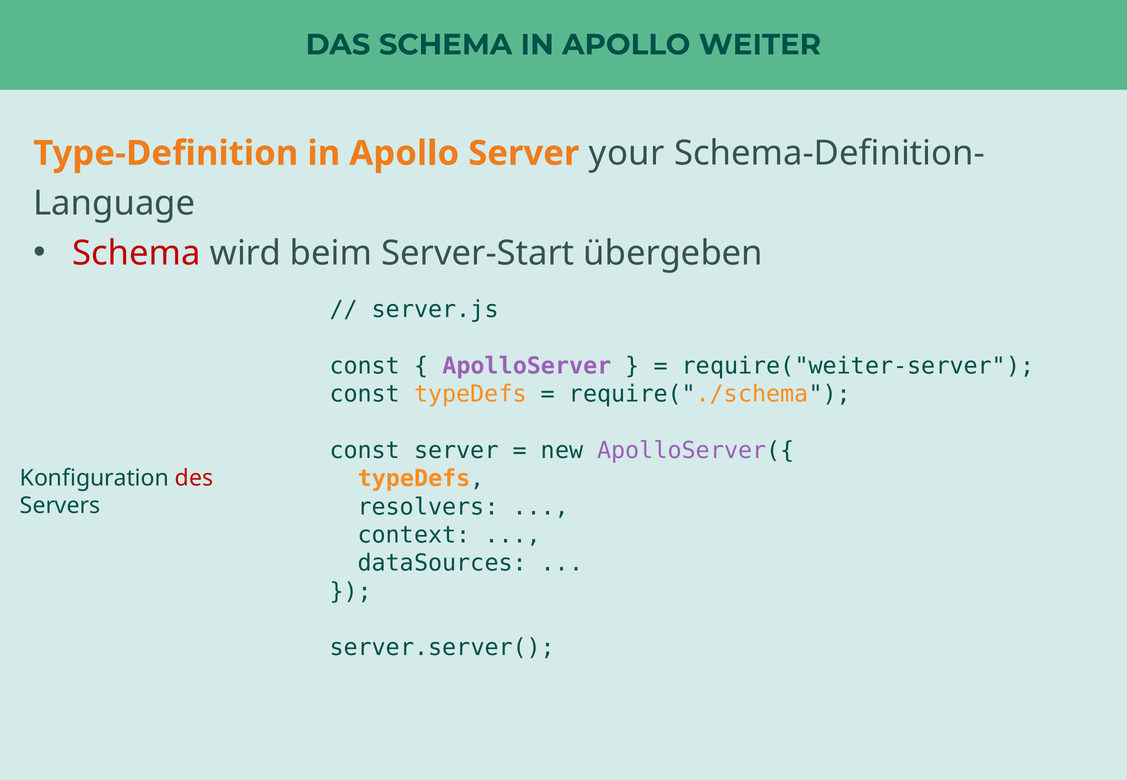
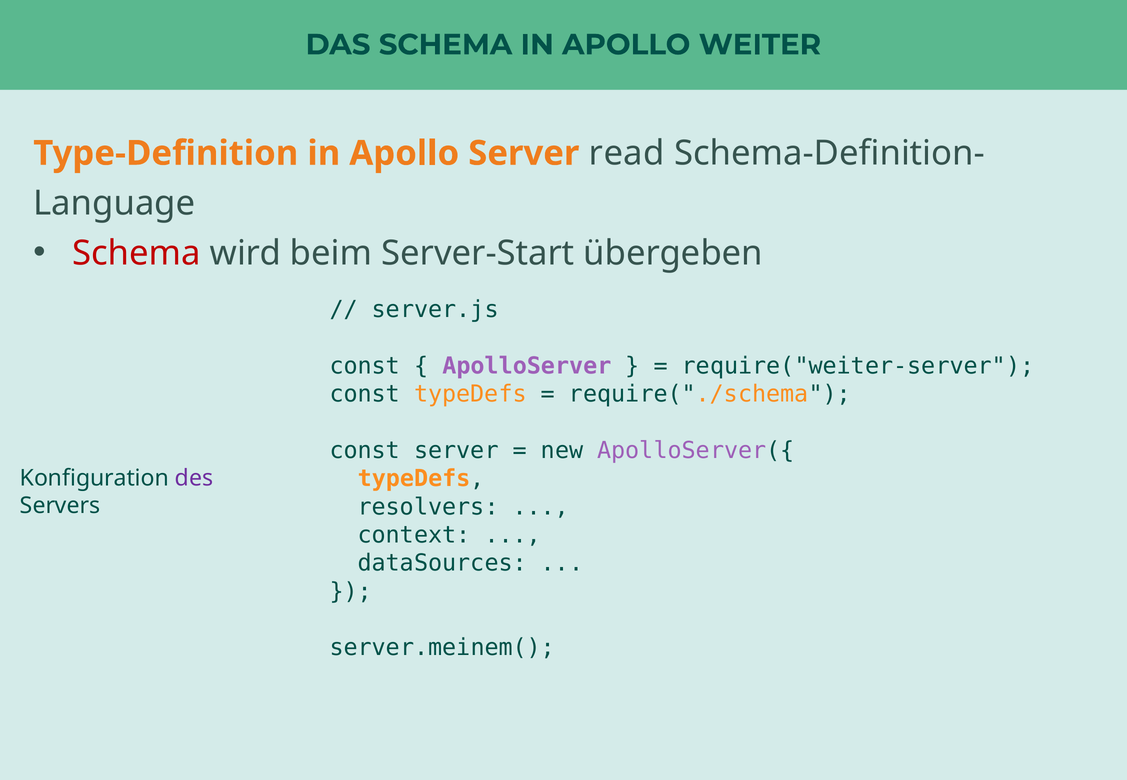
your: your -> read (627, 153)
des colour: red -> purple (194, 478)
server.server(: server.server( -> server.meinem( (442, 648)
